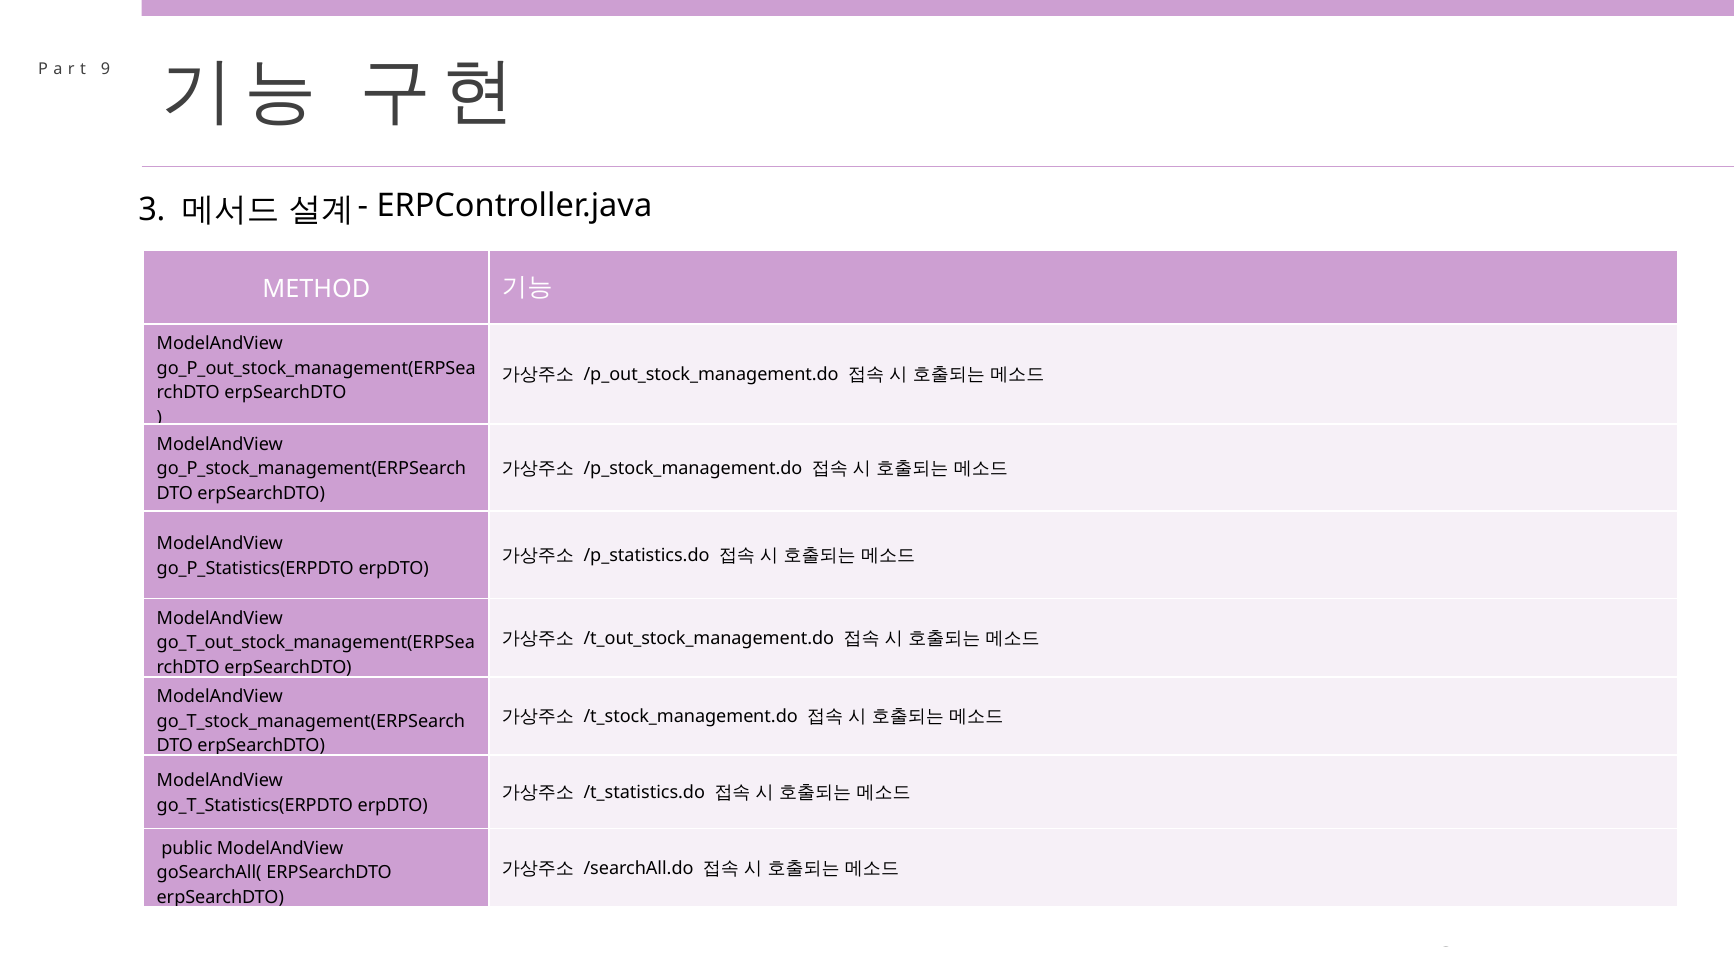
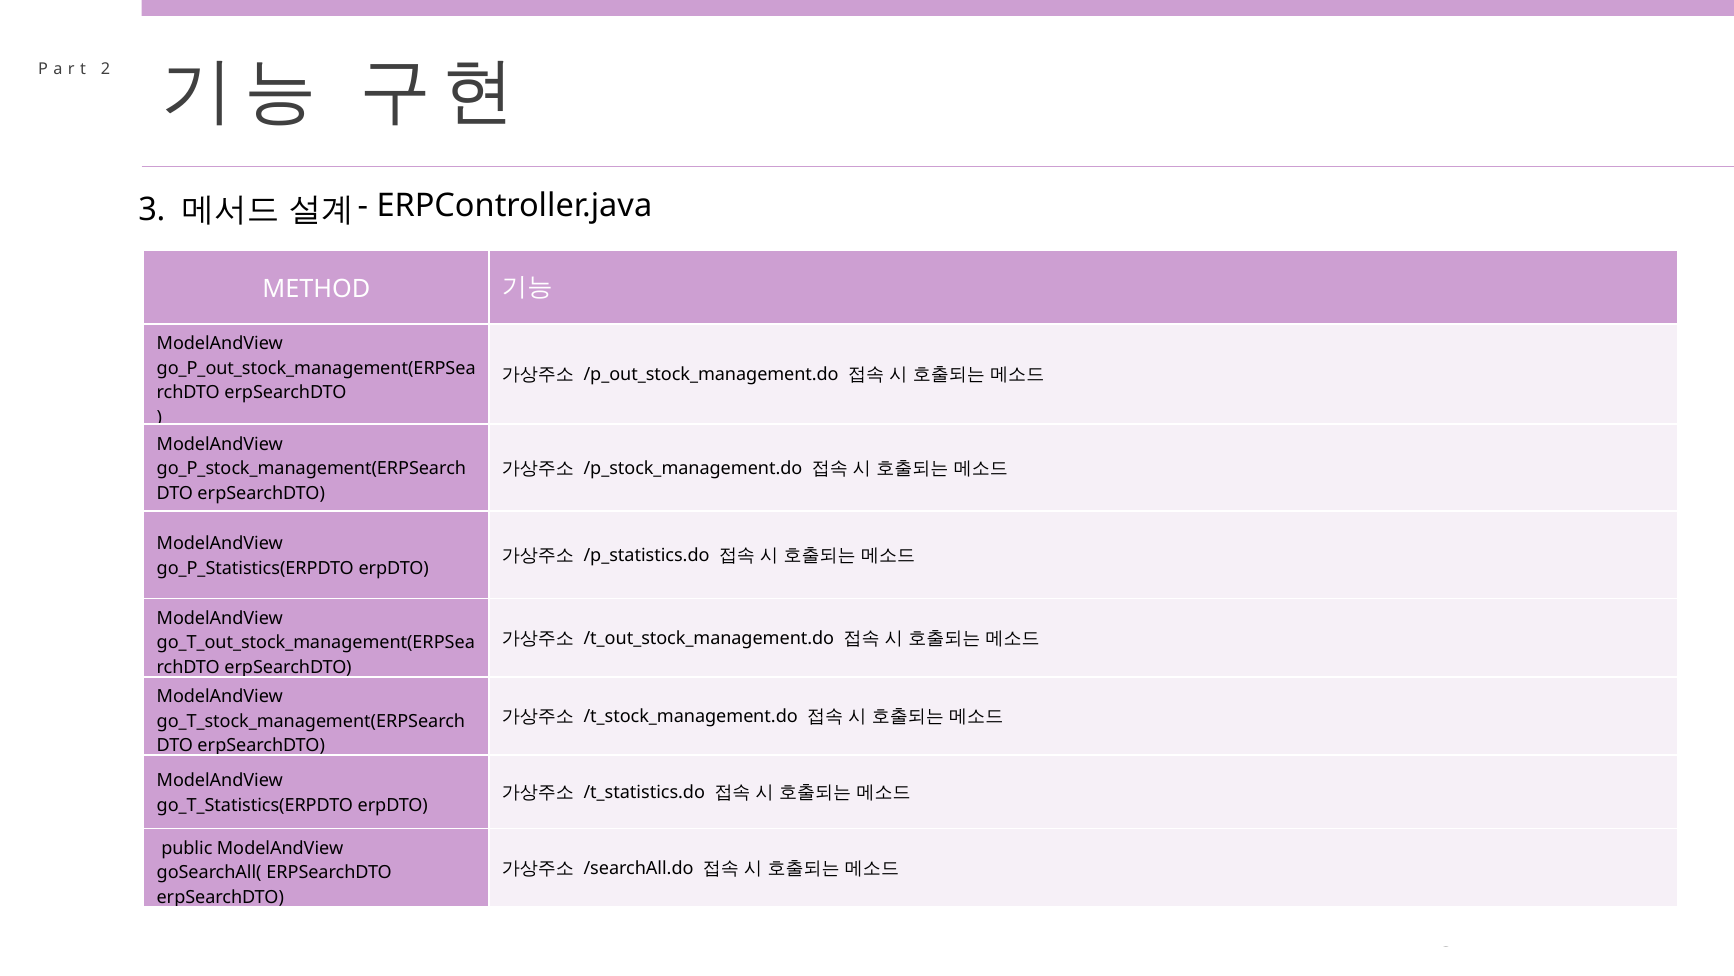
9: 9 -> 2 (105, 69)
